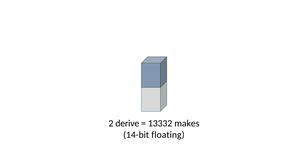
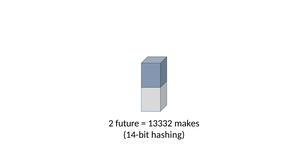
derive: derive -> future (127, 123)
floating: floating -> hashing (168, 135)
